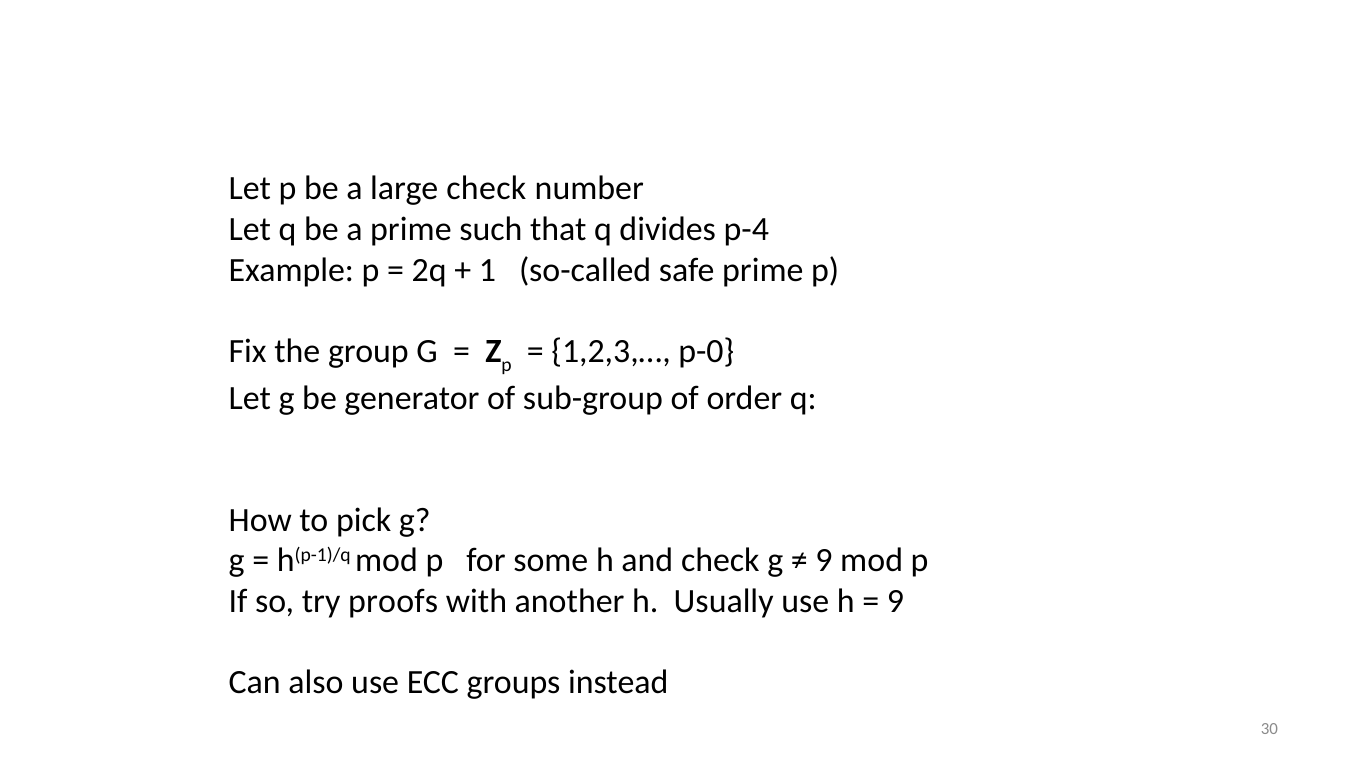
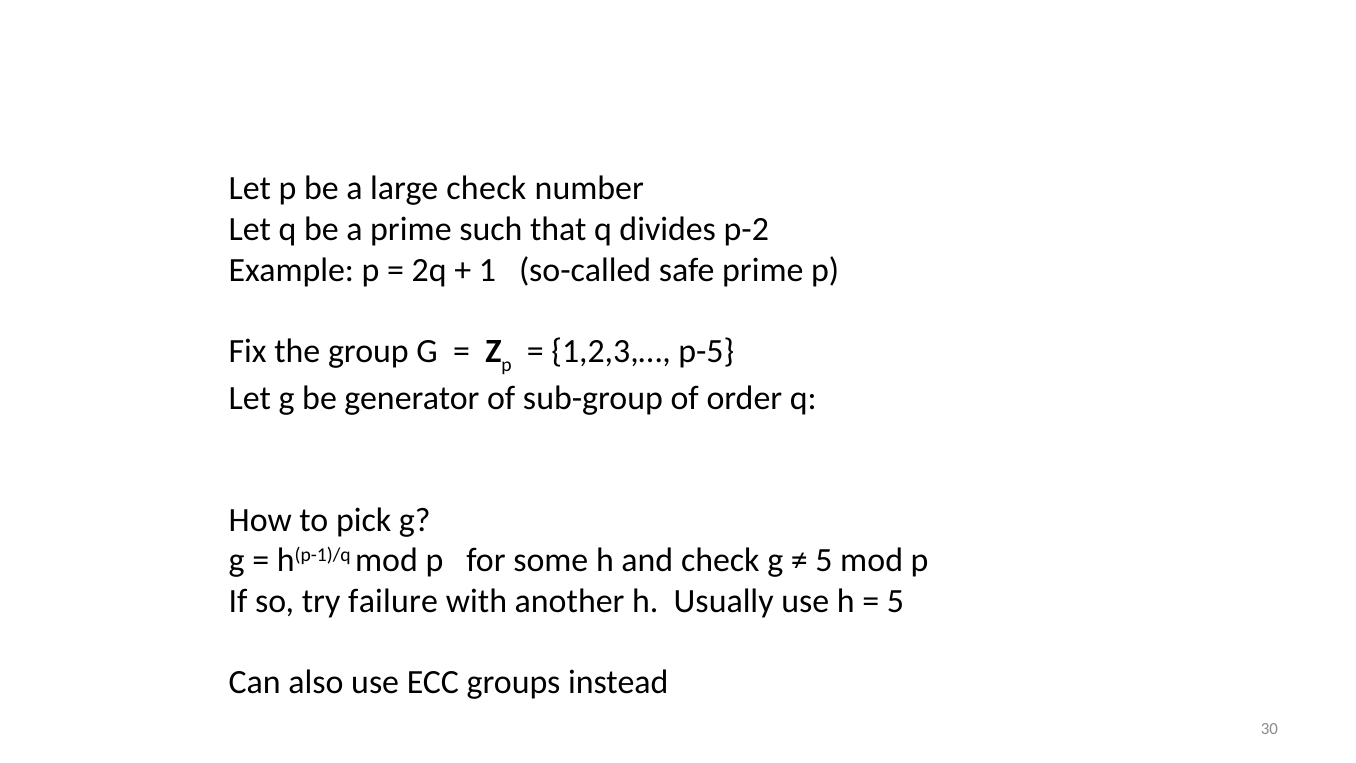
p-4: p-4 -> p-2 (746, 229)
p-0: p-0 -> p-5 (706, 351)
9: 9 -> 5 (824, 560)
proofs: proofs -> failure (393, 601)
9: 9 -> 5 (895, 601)
